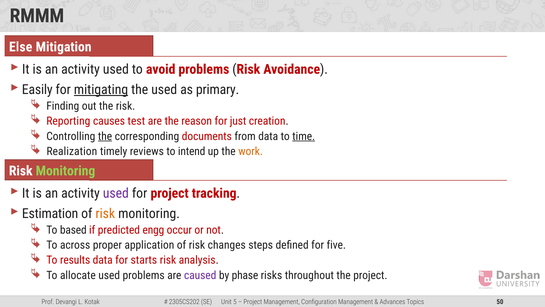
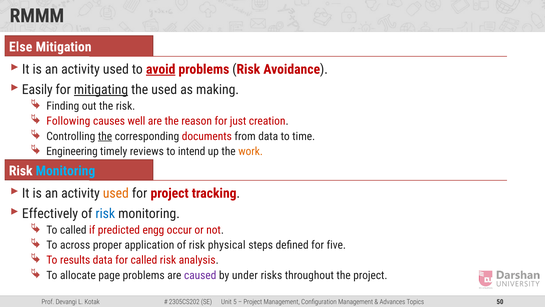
avoid underline: none -> present (161, 69)
primary: primary -> making (218, 90)
Reporting: Reporting -> Following (68, 121)
test: test -> well (136, 121)
time underline: present -> none (304, 136)
Realization: Realization -> Engineering (72, 151)
Monitoring colour: light green -> light blue (65, 171)
used colour: purple -> orange (116, 193)
Estimation: Estimation -> Effectively (50, 213)
risk colour: orange -> blue (105, 213)
To based: based -> called (73, 230)
changes: changes -> physical (227, 245)
for starts: starts -> called (144, 260)
allocate used: used -> page (109, 275)
phase: phase -> under (245, 275)
